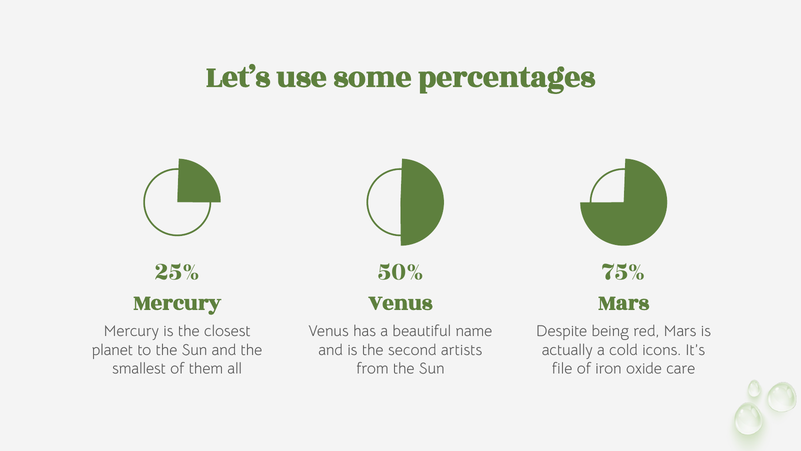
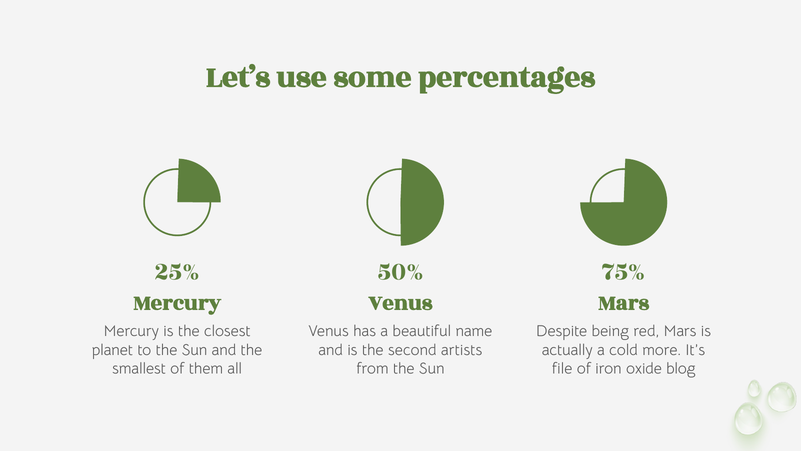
icons: icons -> more (662, 350)
care: care -> blog (681, 368)
